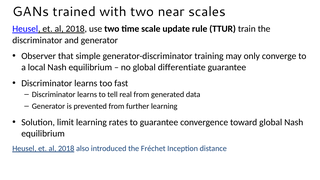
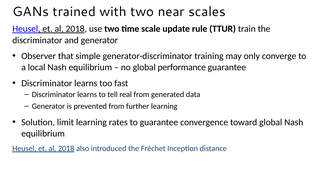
differentiate: differentiate -> performance (182, 67)
